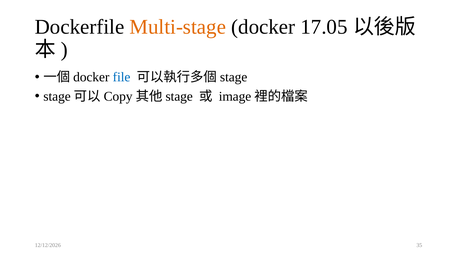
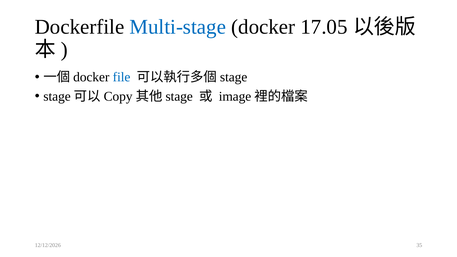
Multi-stage colour: orange -> blue (178, 27)
